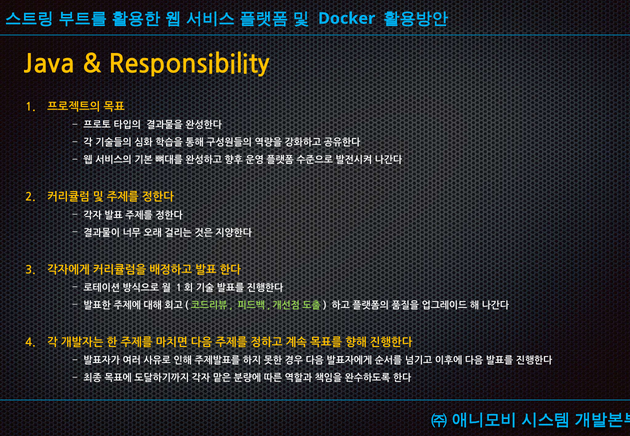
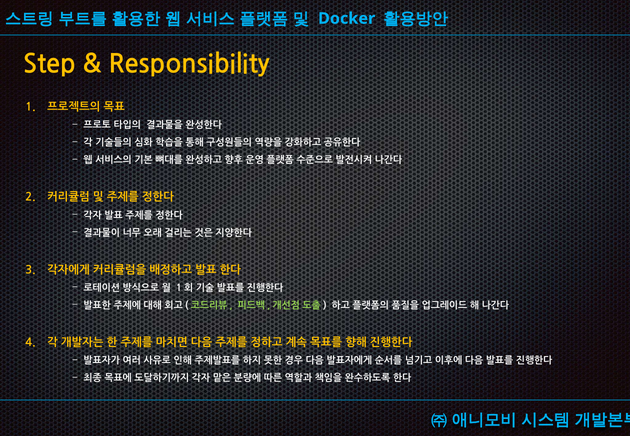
Java: Java -> Step (50, 64)
